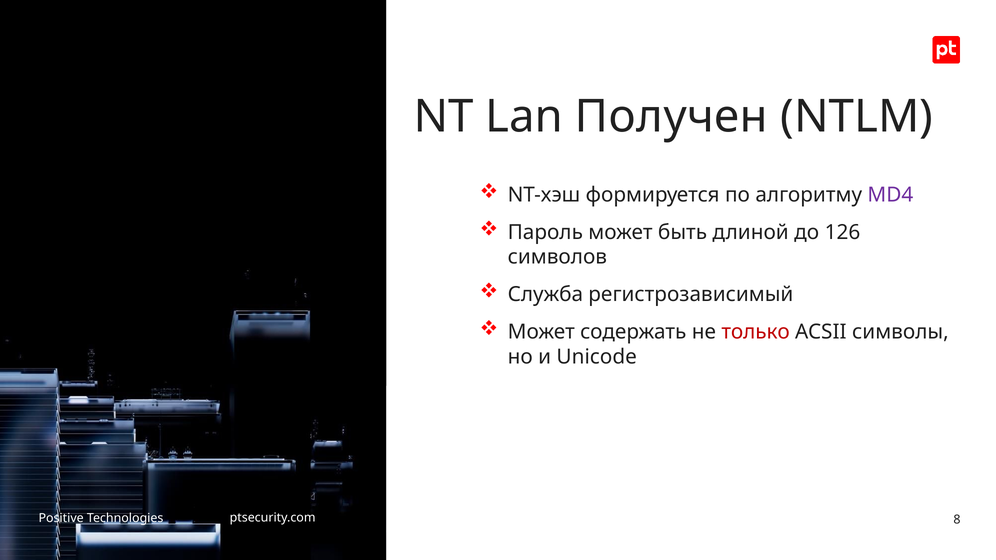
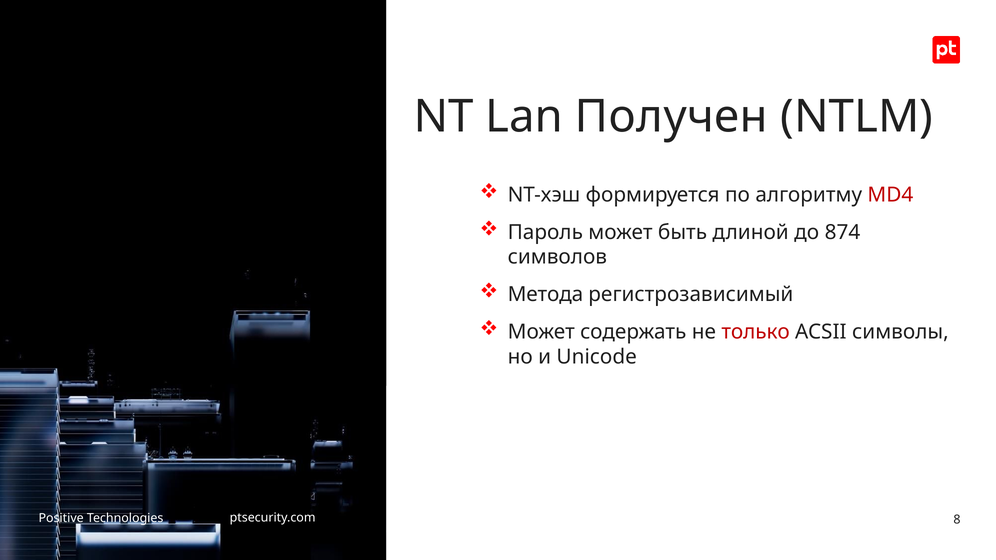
MD4 colour: purple -> red (890, 195)
126: 126 -> 874 (842, 232)
Служба: Служба -> Метода (545, 295)
